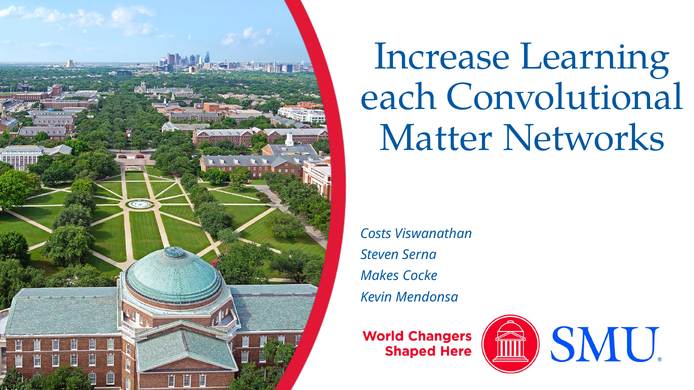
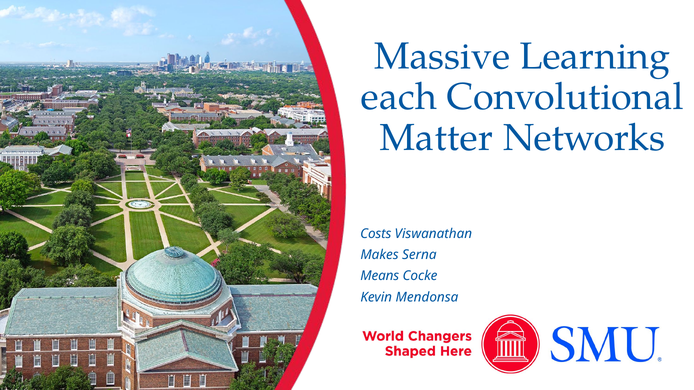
Increase: Increase -> Massive (442, 57)
Steven: Steven -> Makes (380, 255)
Makes: Makes -> Means (380, 276)
